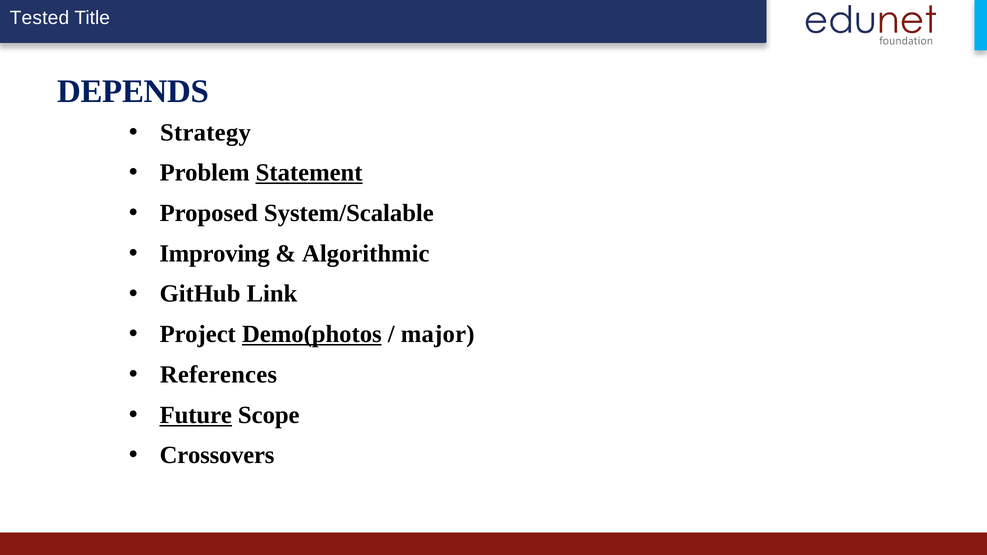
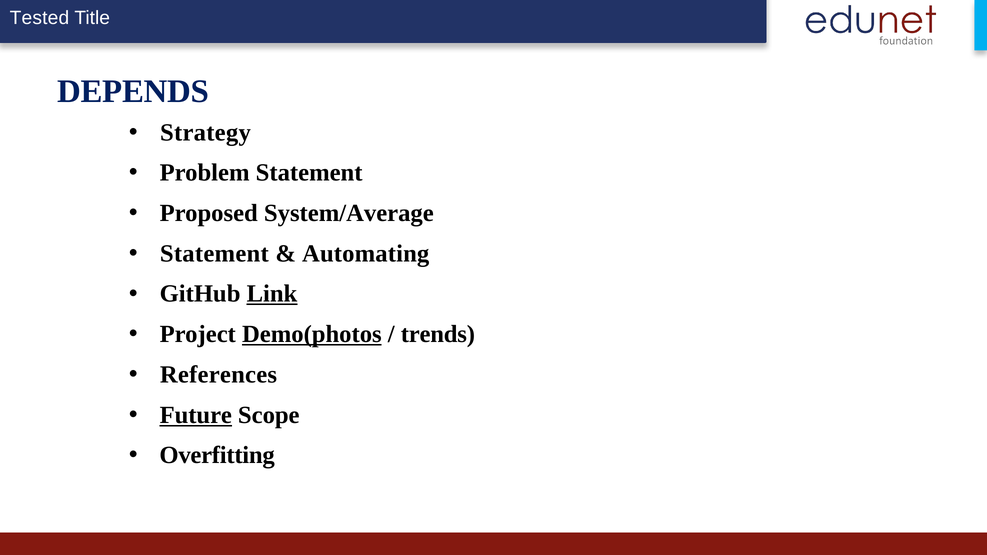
Statement underline: present -> none (309, 173)
System/Scalable: System/Scalable -> System/Average (349, 213)
Improving: Improving -> Statement (214, 254)
Algorithmic: Algorithmic -> Automating (366, 254)
Link underline: none -> present (272, 294)
major: major -> trends (438, 334)
Crossovers: Crossovers -> Overfitting (217, 455)
